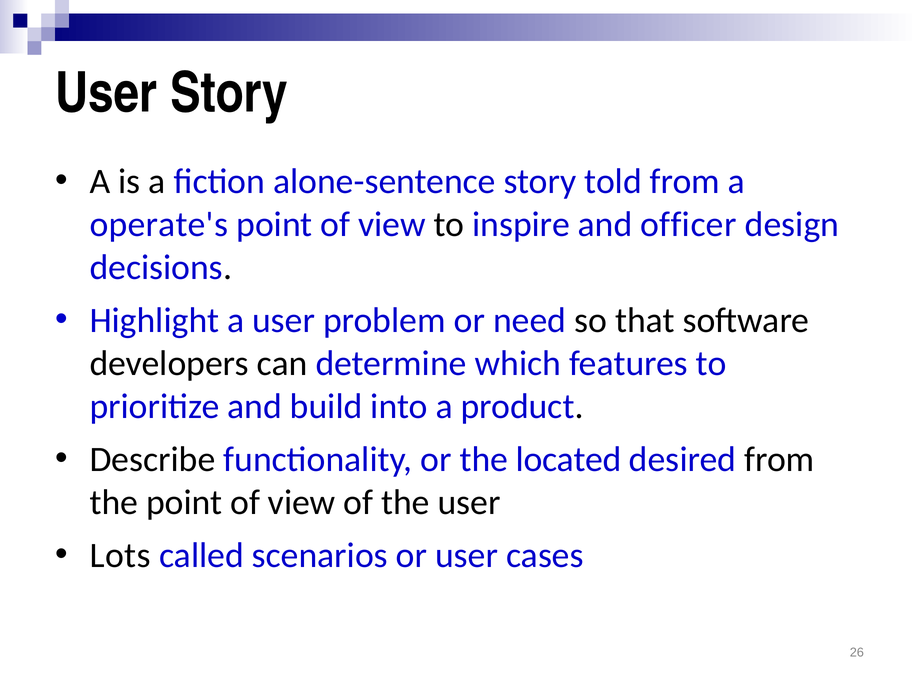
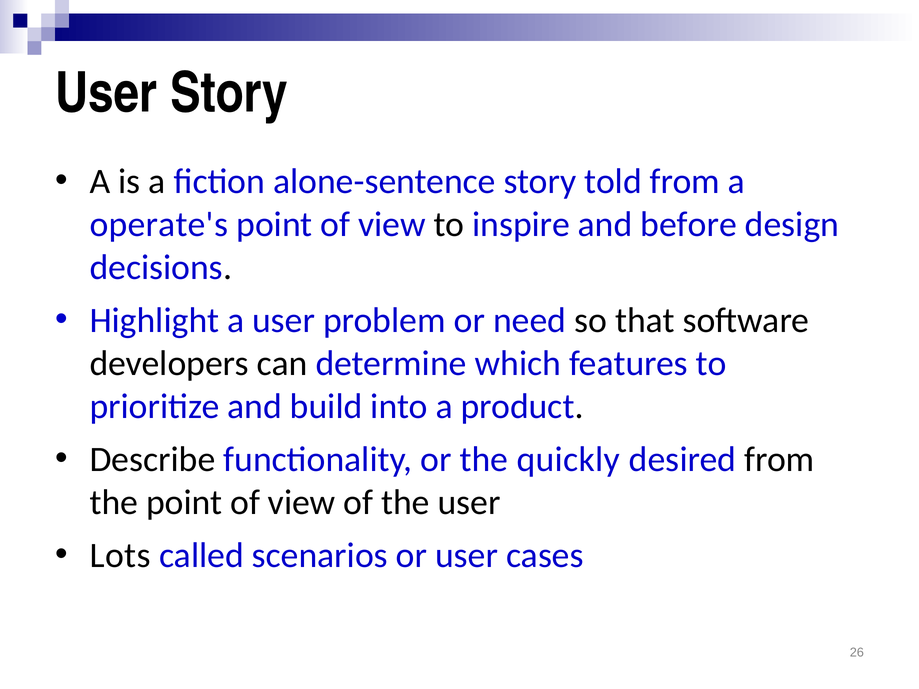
officer: officer -> before (689, 225)
located: located -> quickly (568, 460)
